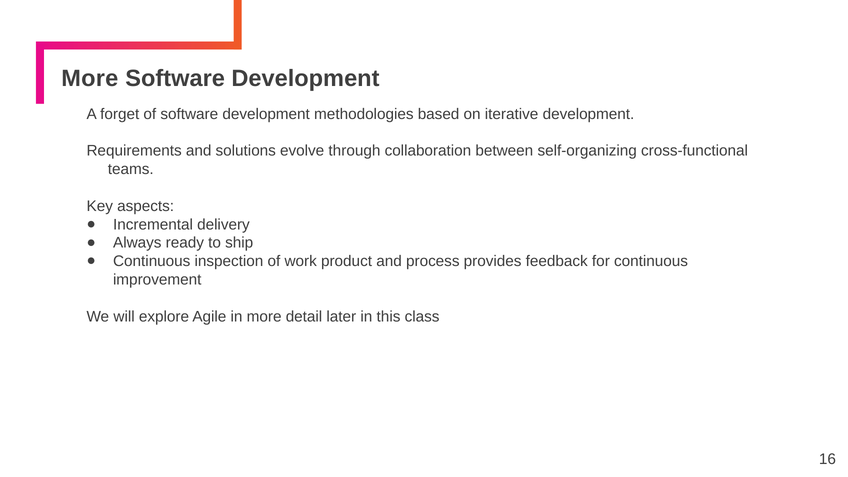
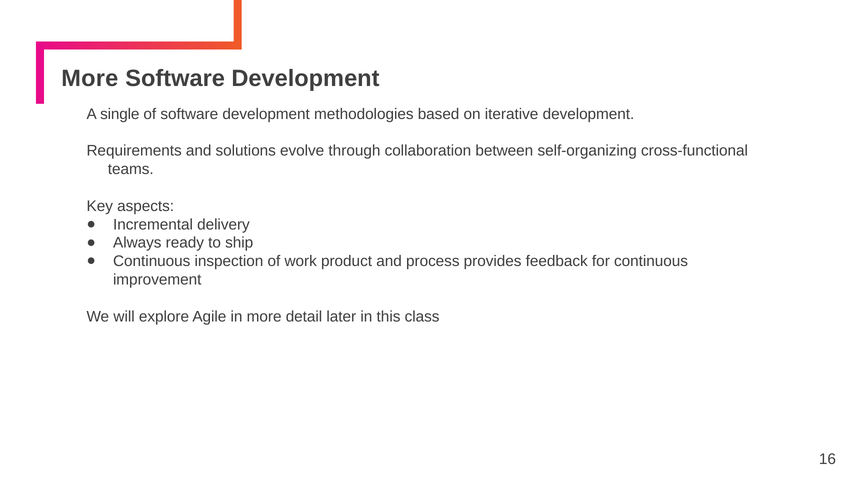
forget: forget -> single (120, 114)
